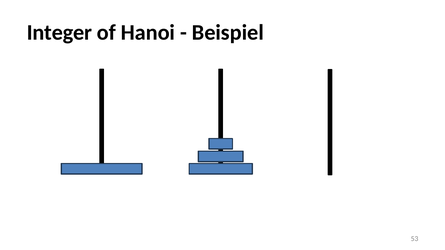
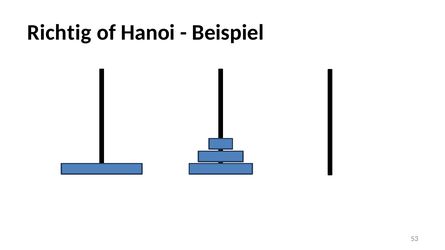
Integer: Integer -> Richtig (59, 32)
